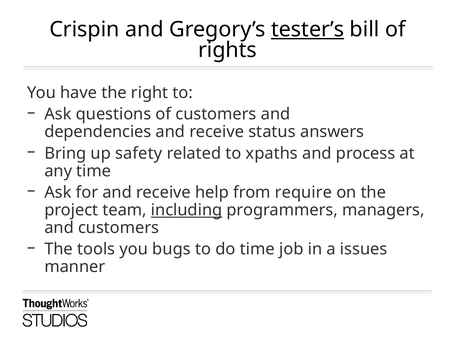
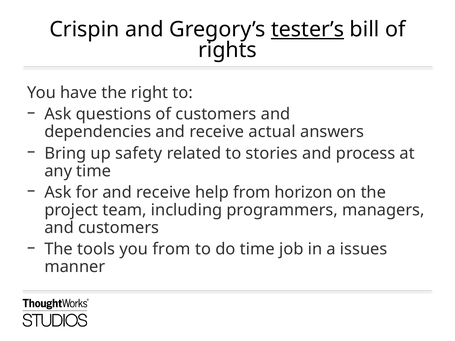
status: status -> actual (272, 132)
xpaths: xpaths -> stories (272, 153)
require: require -> horizon (304, 192)
including underline: present -> none (187, 210)
you bugs: bugs -> from (171, 249)
